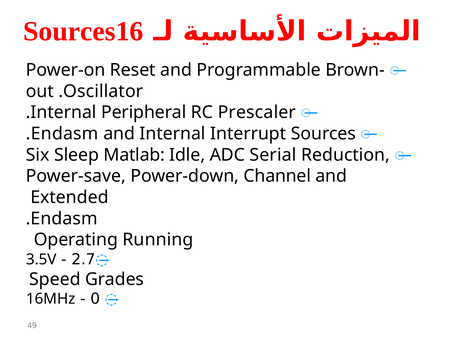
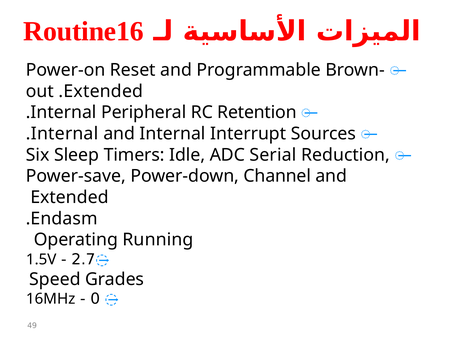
Sources16: Sources16 -> Routine16 (83, 31)
.Oscillator: .Oscillator -> .Extended (101, 91)
Prescaler: Prescaler -> Retention (257, 113)
Endasm: Endasm -> Internal (65, 134)
Matlab: Matlab -> Timers (134, 155)
3.5V: 3.5V -> 1.5V (41, 260)
